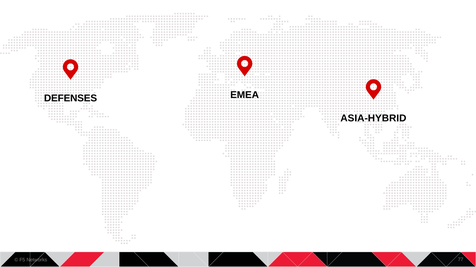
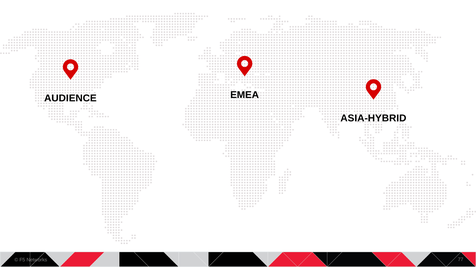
DEFENSES: DEFENSES -> AUDIENCE (70, 98)
